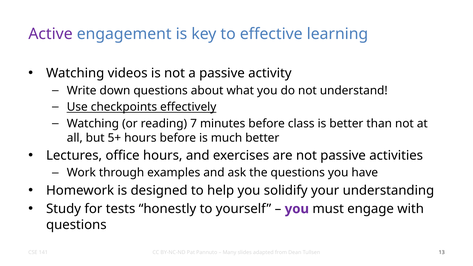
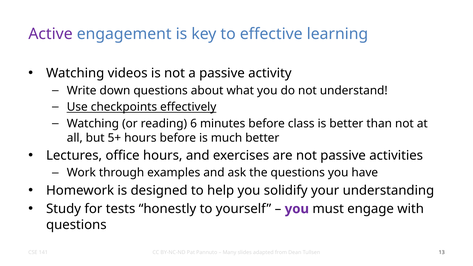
7: 7 -> 6 (194, 124)
